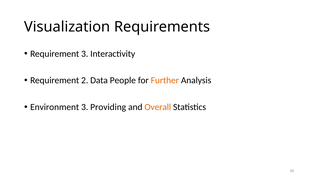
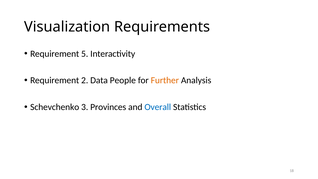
Requirement 3: 3 -> 5 (85, 54)
Environment: Environment -> Schevchenko (55, 107)
Providing: Providing -> Provinces (108, 107)
Overall colour: orange -> blue (158, 107)
